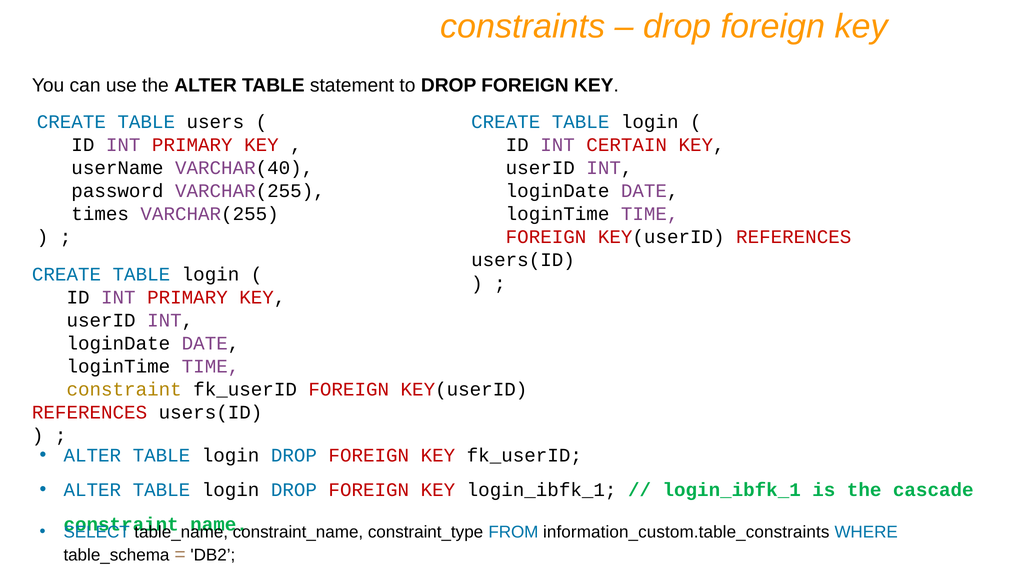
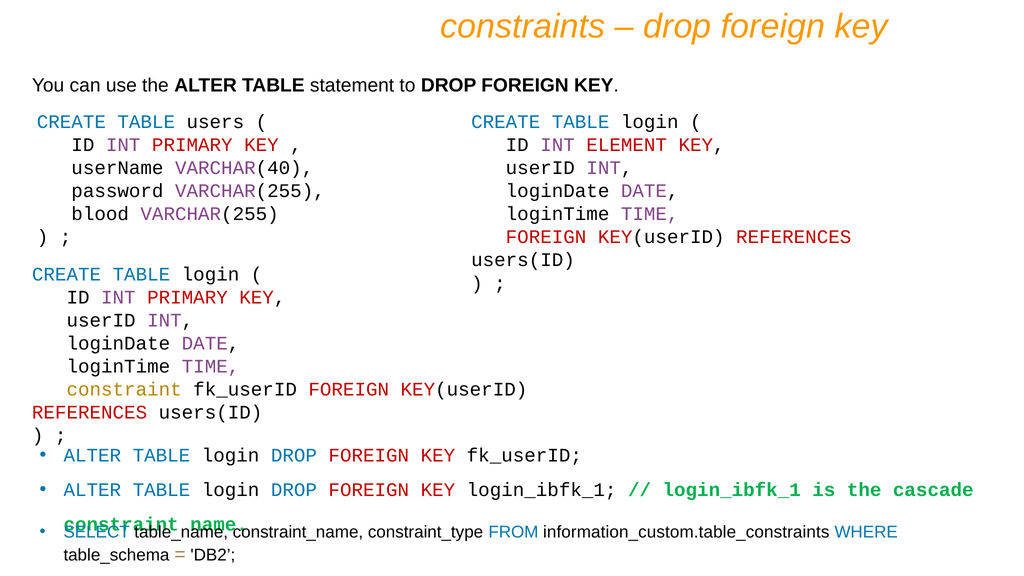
CERTAIN: CERTAIN -> ELEMENT (627, 145)
times: times -> blood (100, 214)
